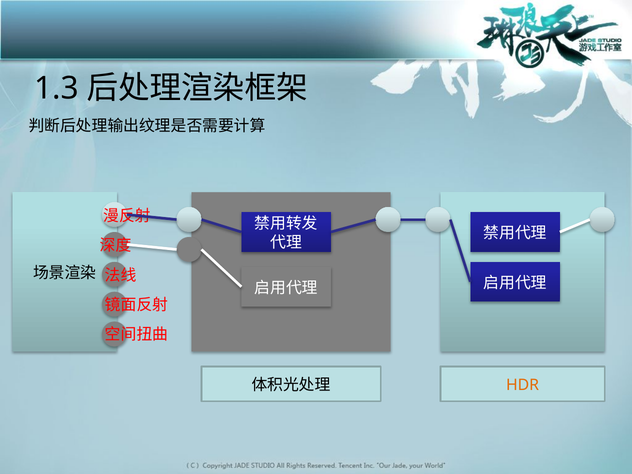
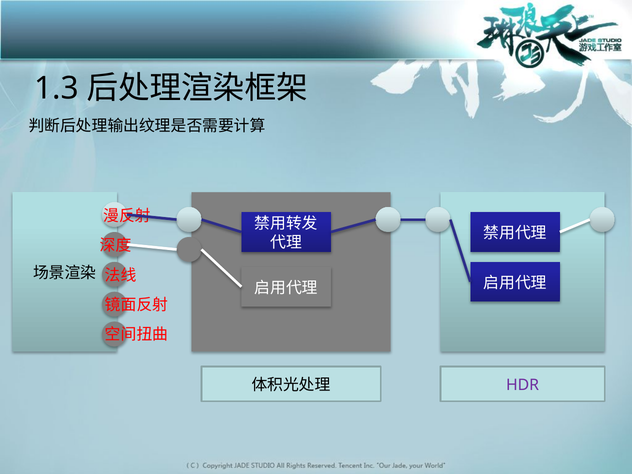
HDR colour: orange -> purple (523, 385)
